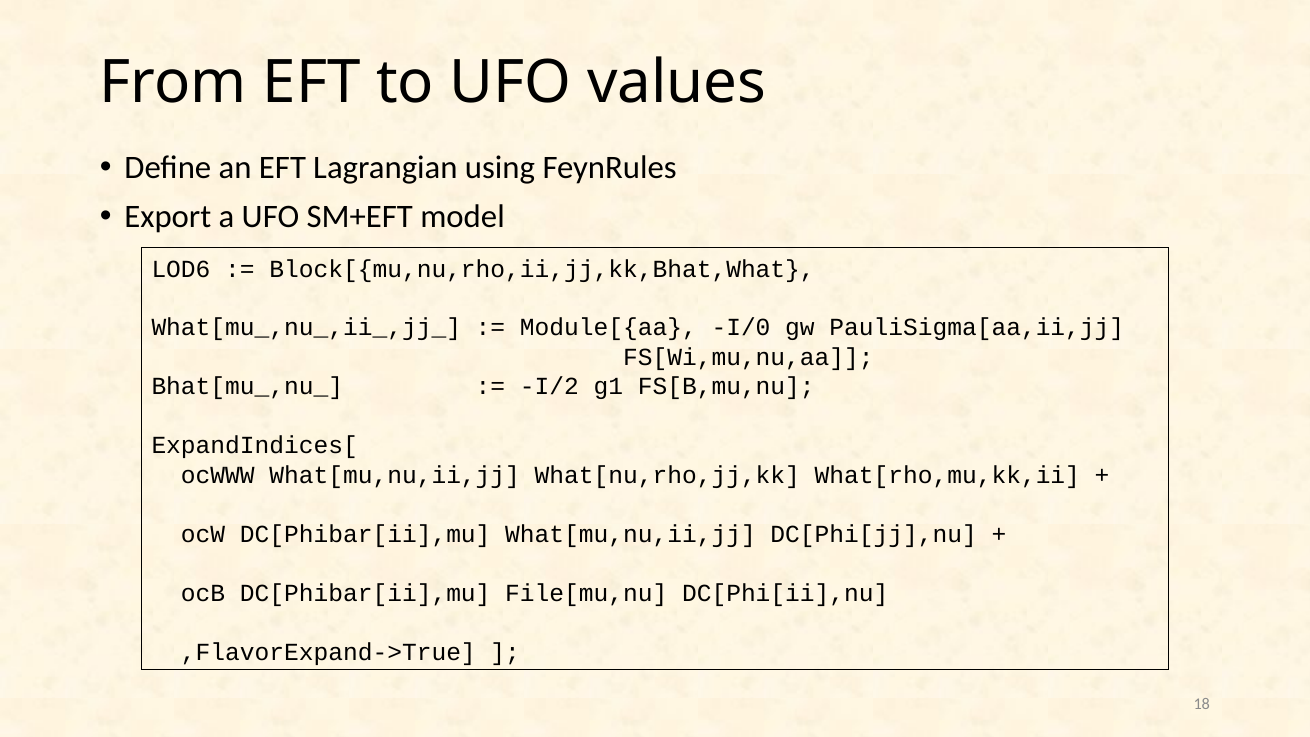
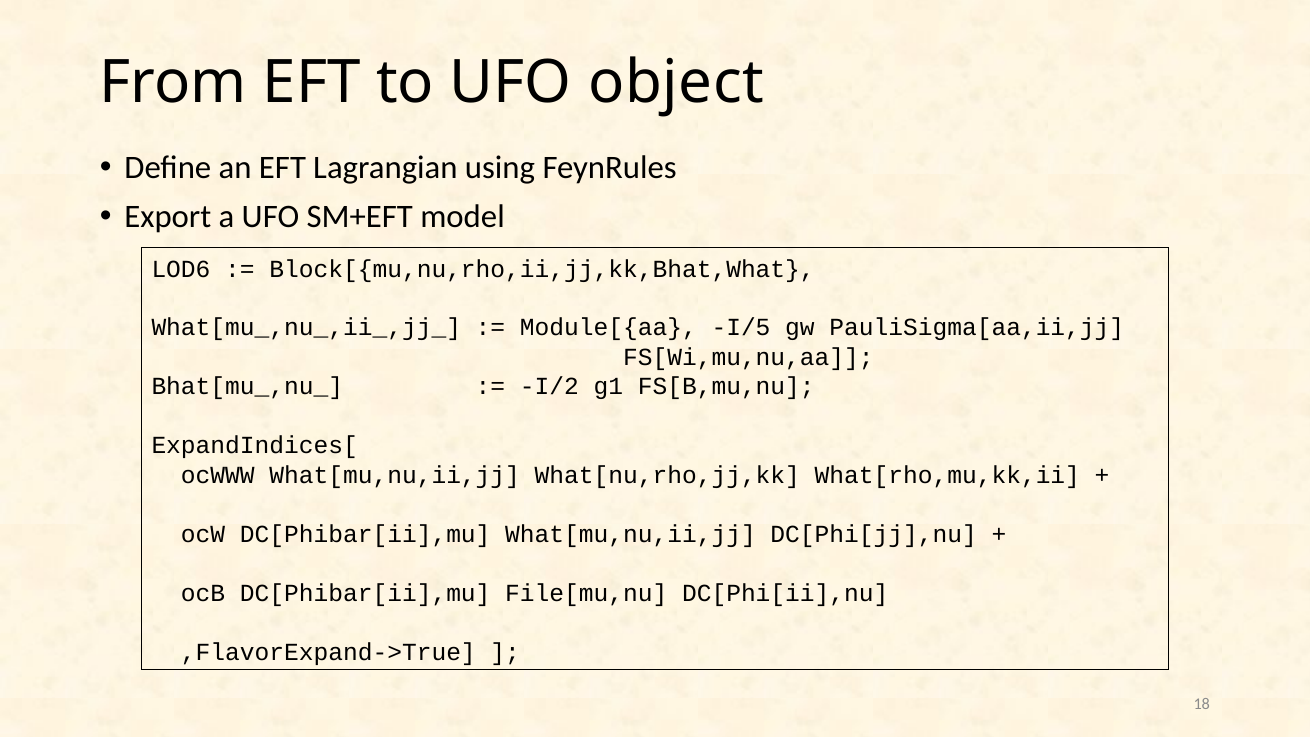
values: values -> object (676, 83)
I/0: I/0 -> I/5 (741, 328)
